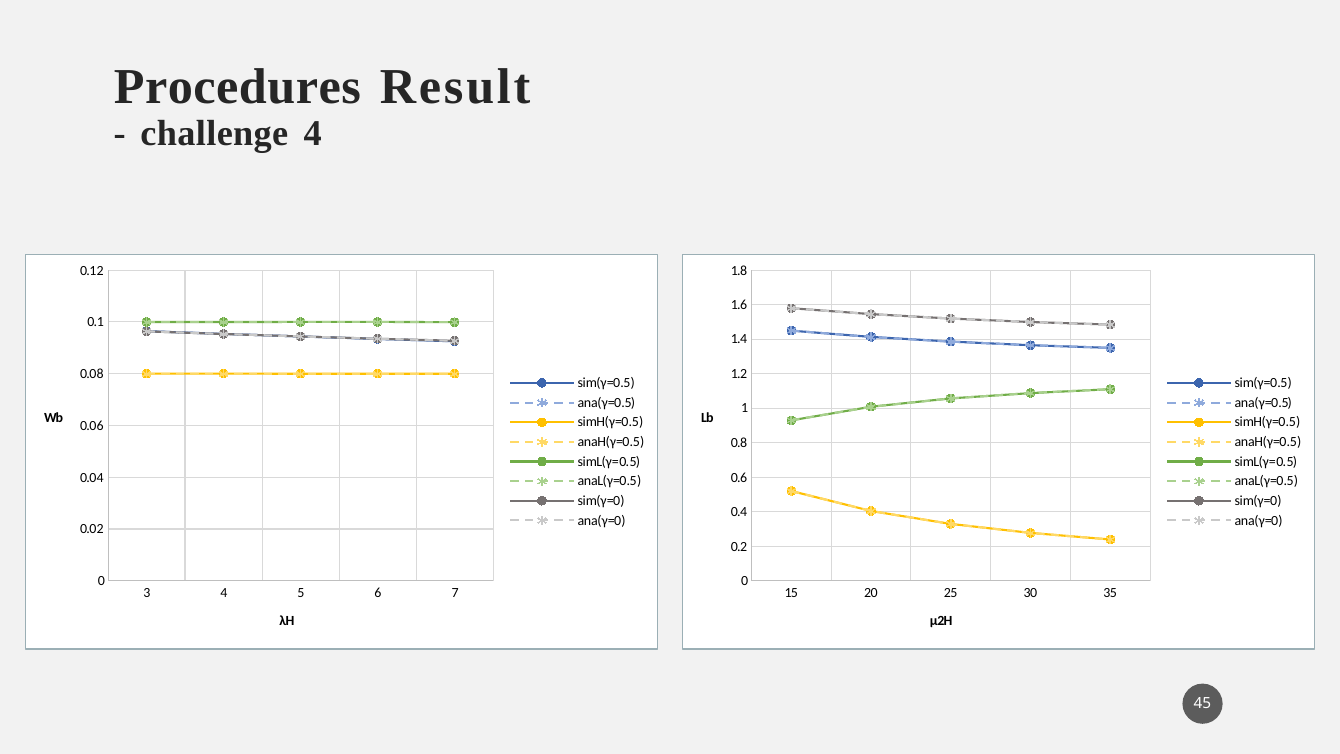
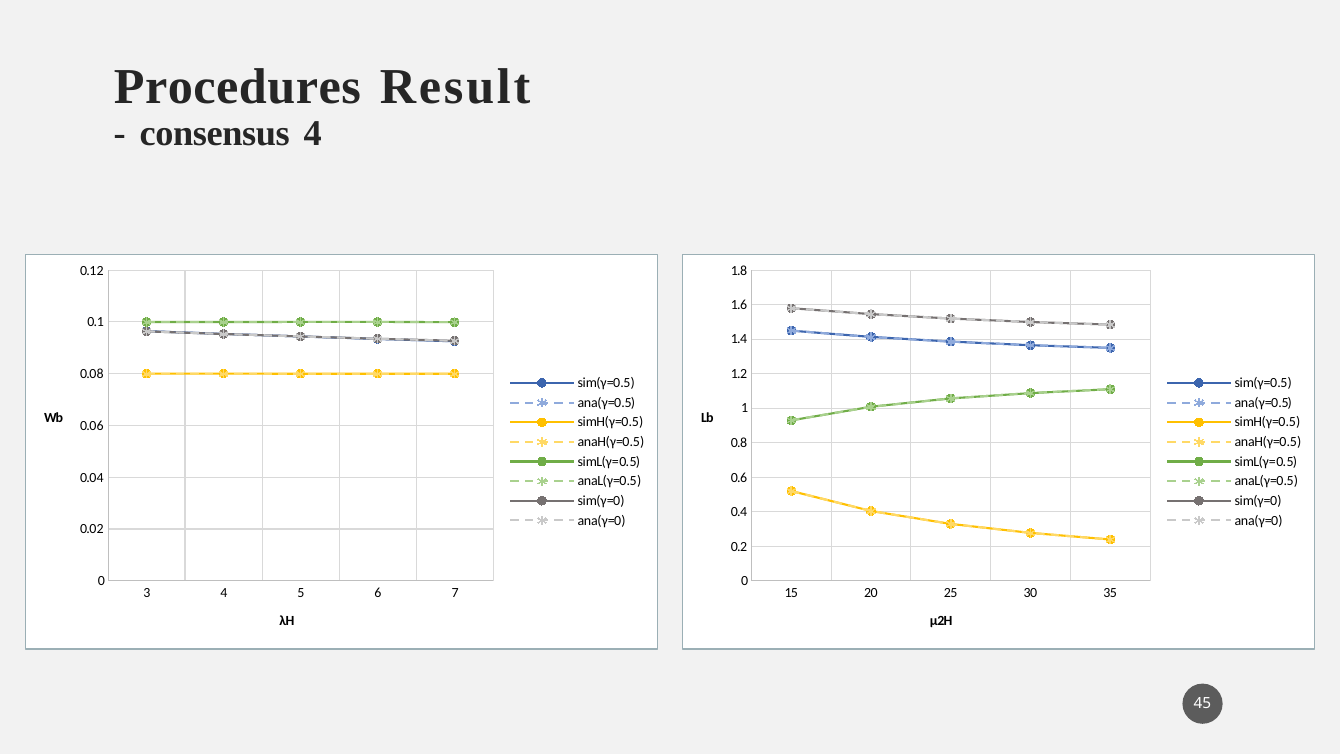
challenge: challenge -> consensus (215, 134)
